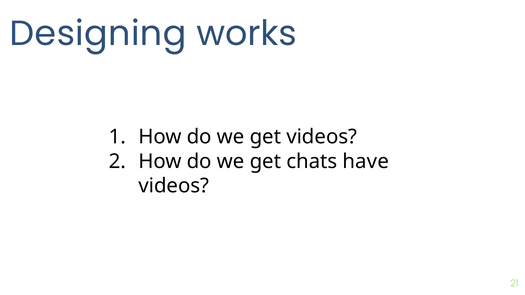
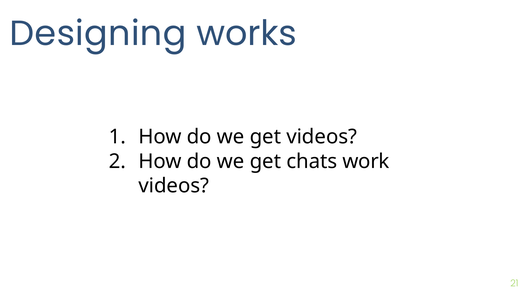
have: have -> work (366, 161)
